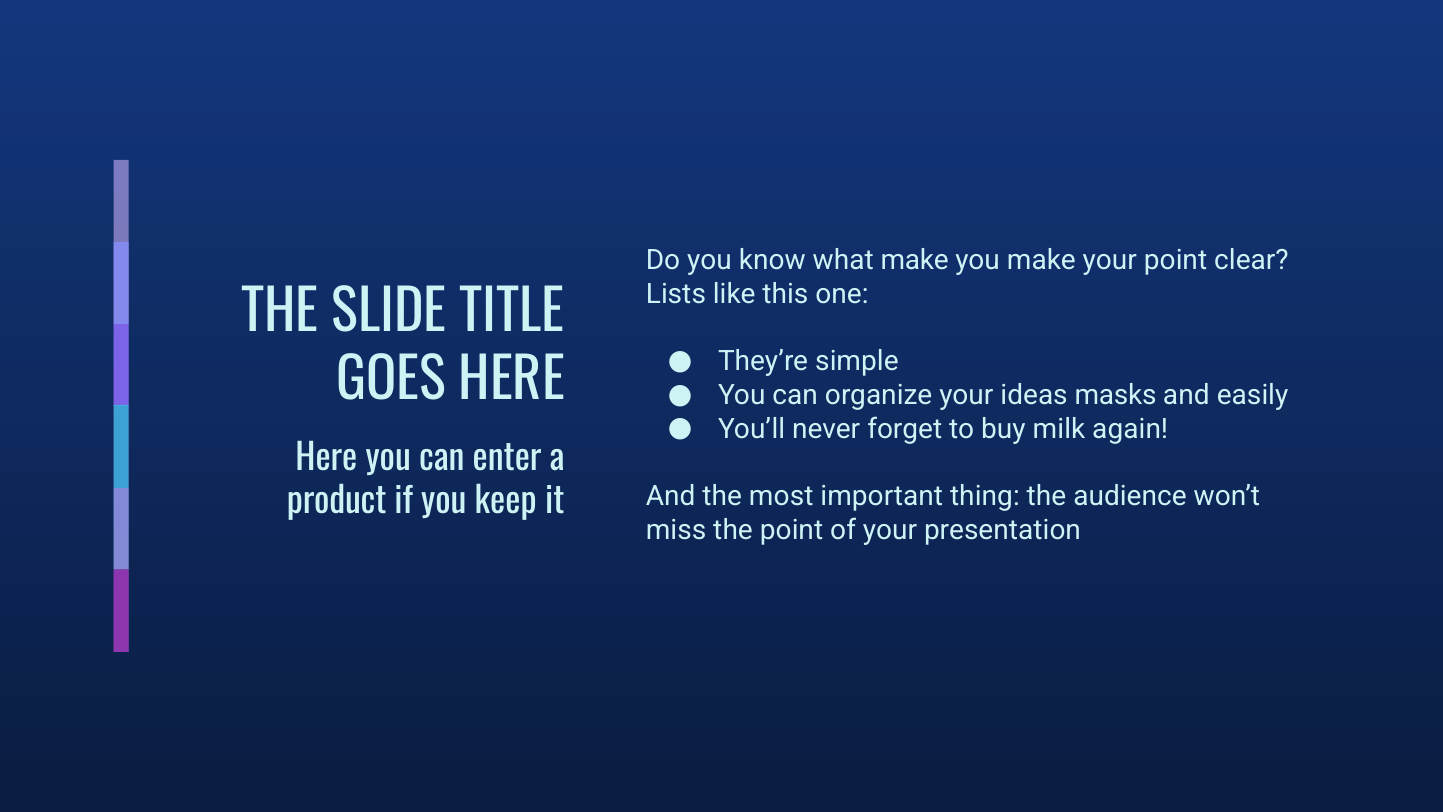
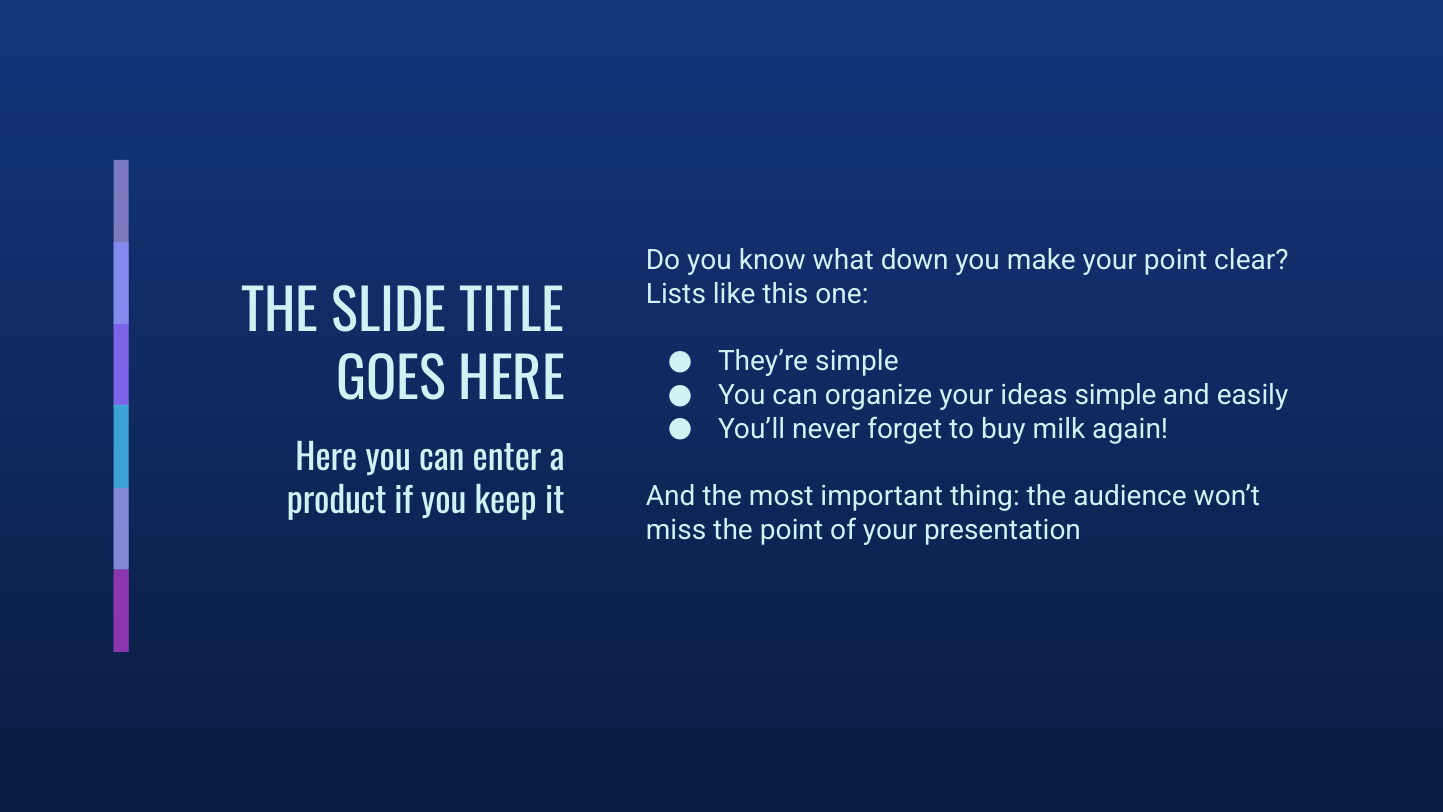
what make: make -> down (915, 260)
ideas masks: masks -> simple (1116, 395)
